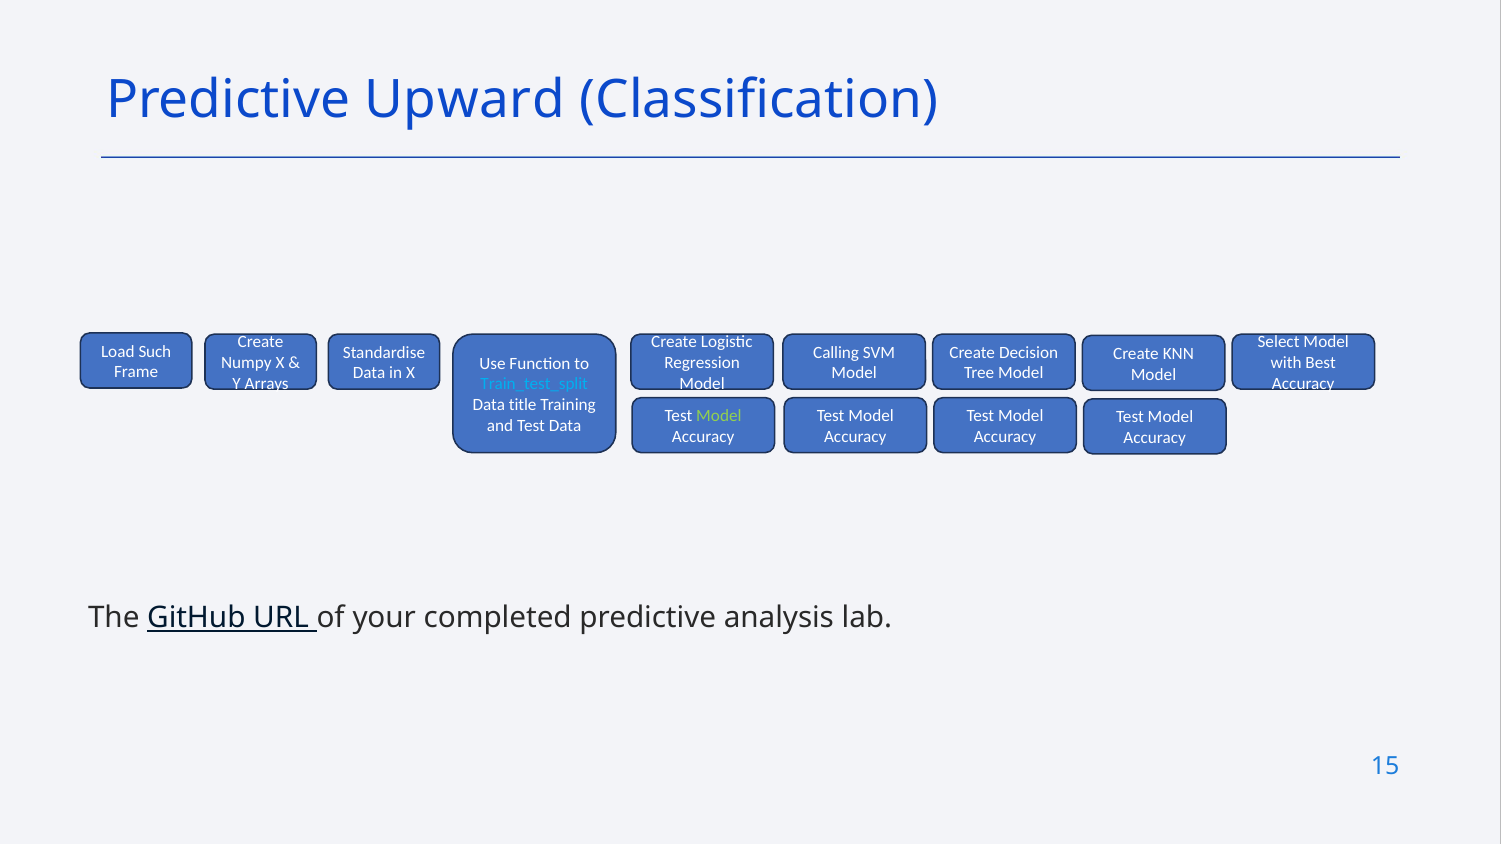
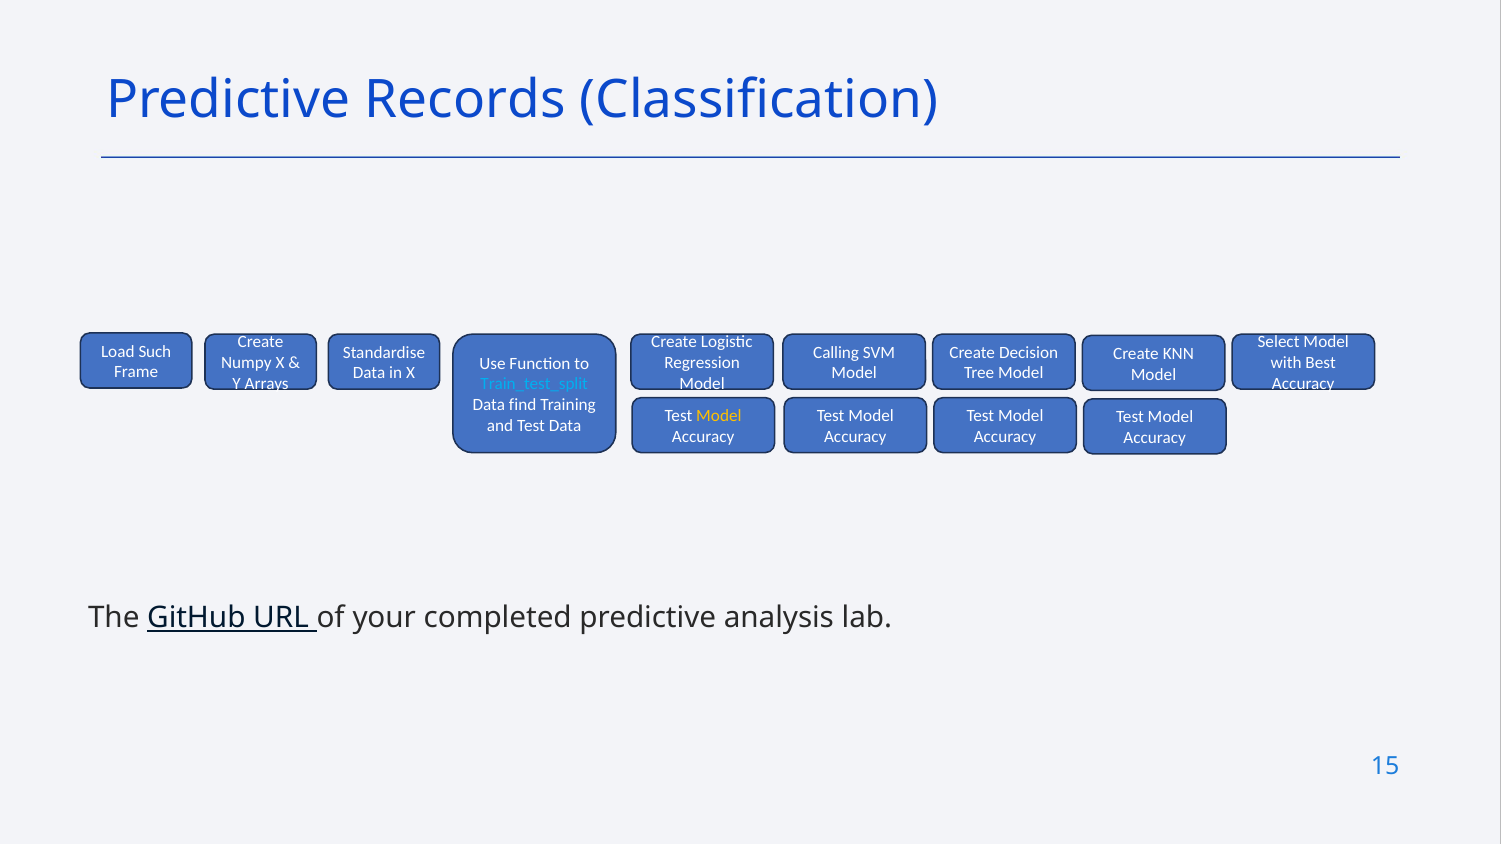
Upward: Upward -> Records (465, 100)
title: title -> find (523, 405)
Model colour: light green -> yellow (719, 416)
